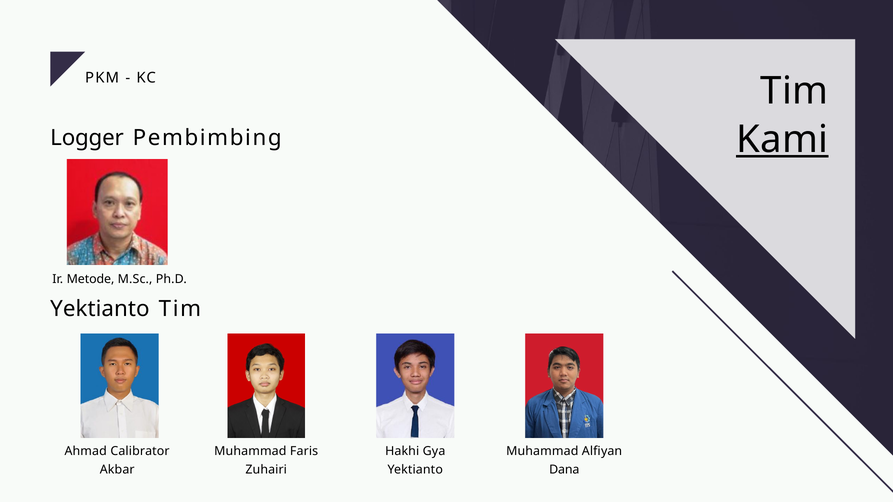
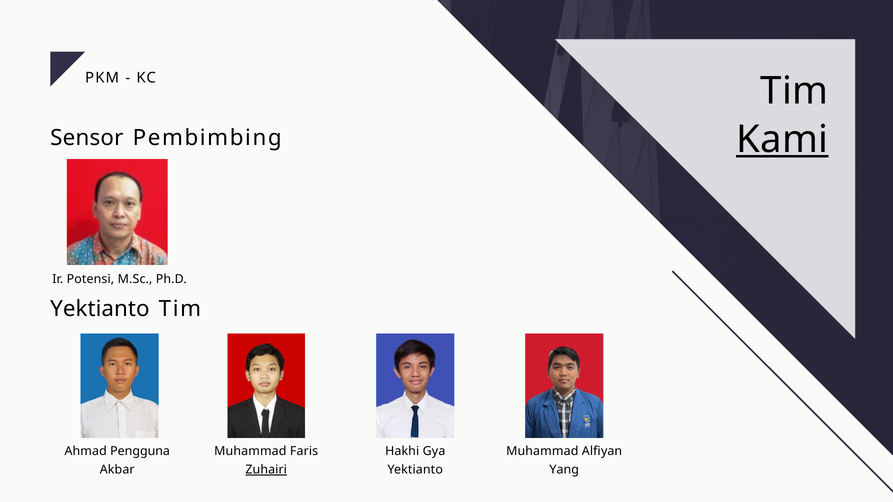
Logger: Logger -> Sensor (87, 138)
Metode: Metode -> Potensi (90, 279)
Calibrator: Calibrator -> Pengguna (140, 451)
Zuhairi underline: none -> present (266, 470)
Dana: Dana -> Yang (564, 470)
